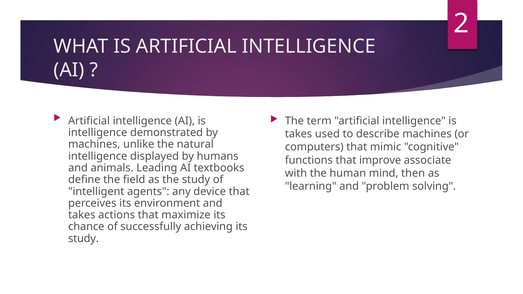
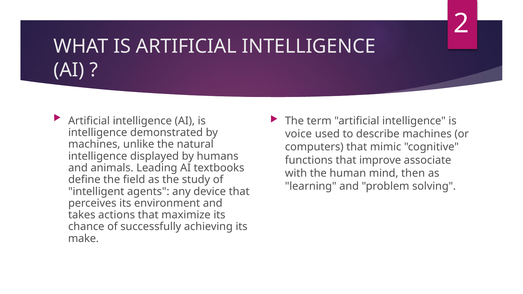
takes: takes -> voice (298, 134)
study: study -> make (83, 239)
